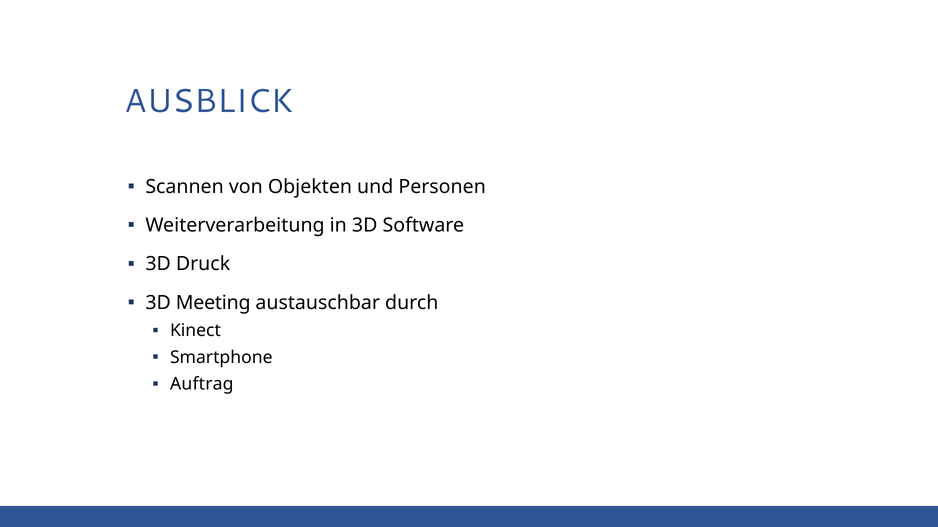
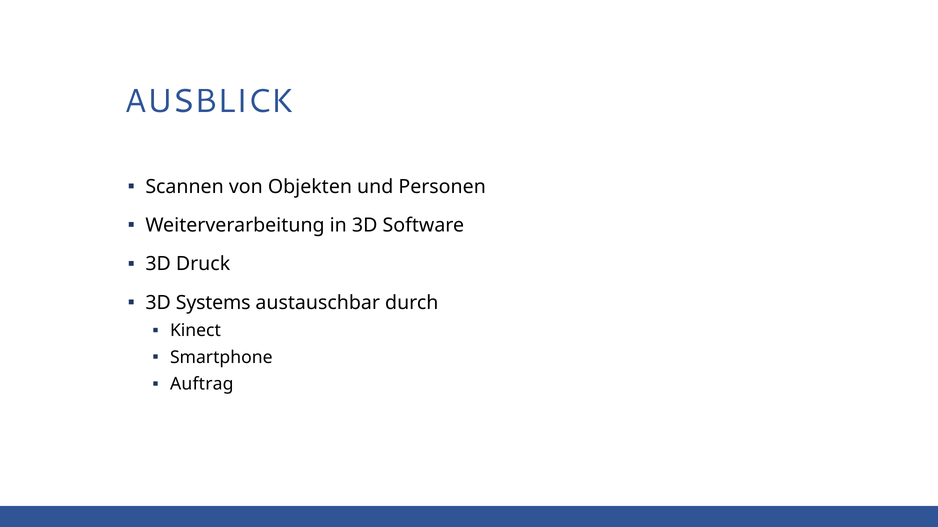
Meeting: Meeting -> Systems (213, 303)
